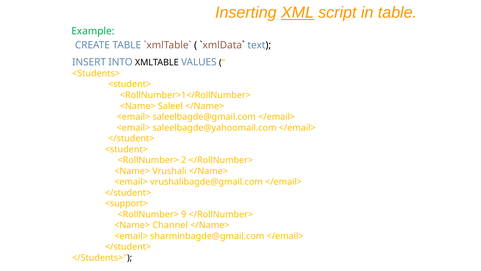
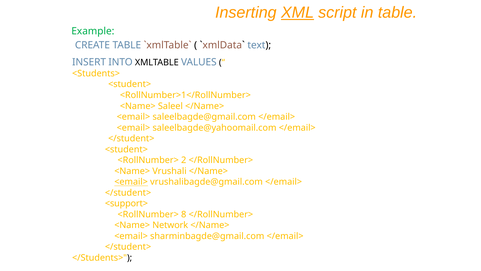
<email> underline: none -> present (131, 182)
9: 9 -> 8 (184, 214)
Channel: Channel -> Network (170, 225)
